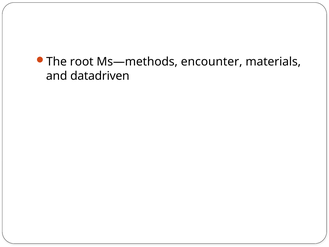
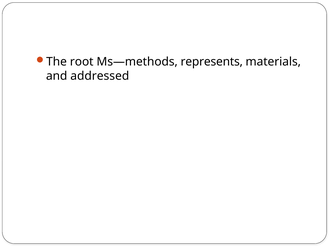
encounter: encounter -> represents (212, 62)
datadriven: datadriven -> addressed (100, 76)
